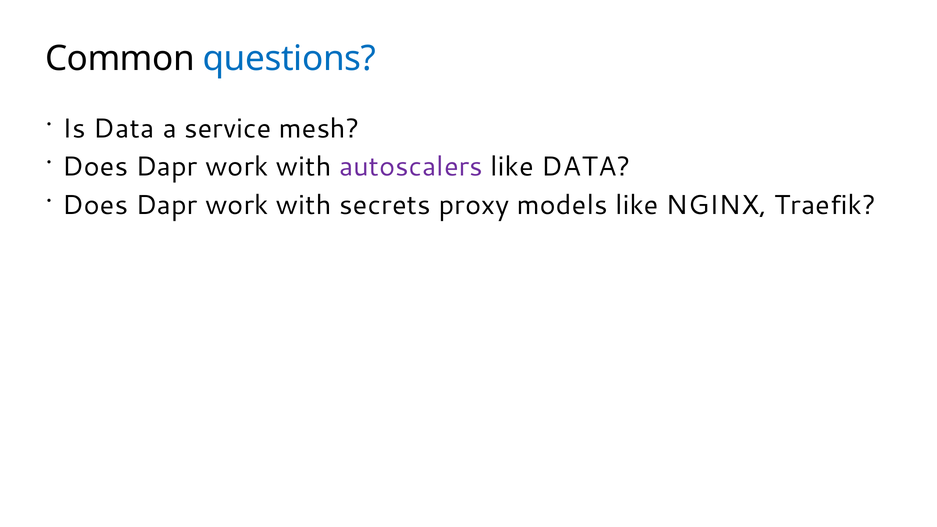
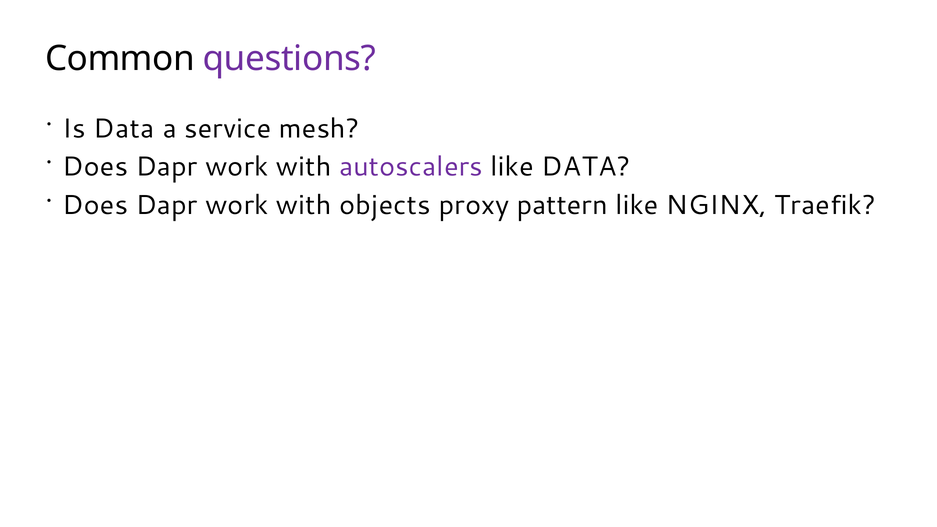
questions colour: blue -> purple (289, 59)
secrets: secrets -> objects (385, 205)
models: models -> pattern (562, 205)
